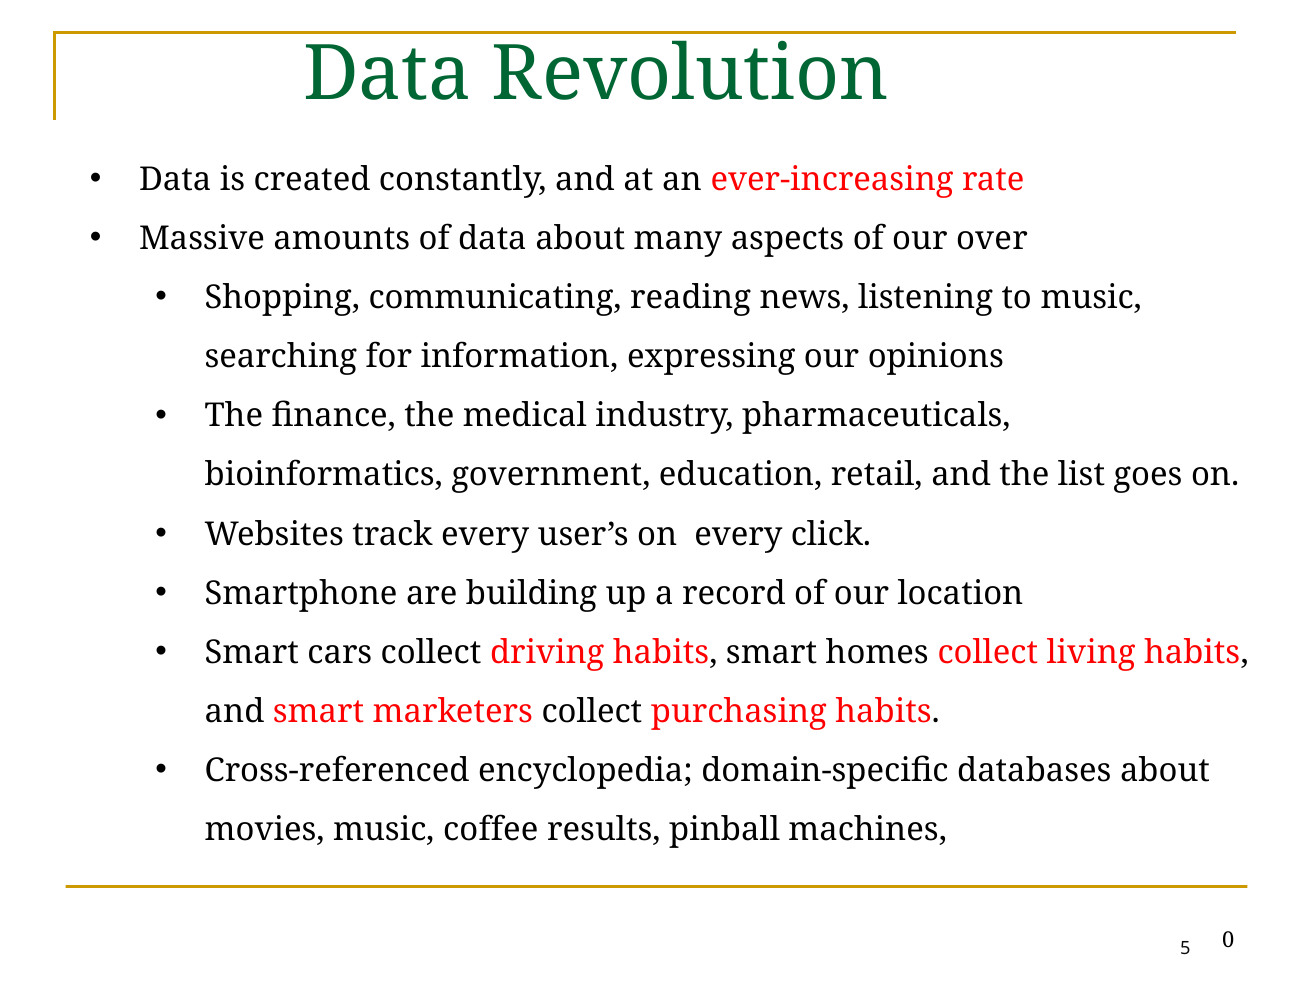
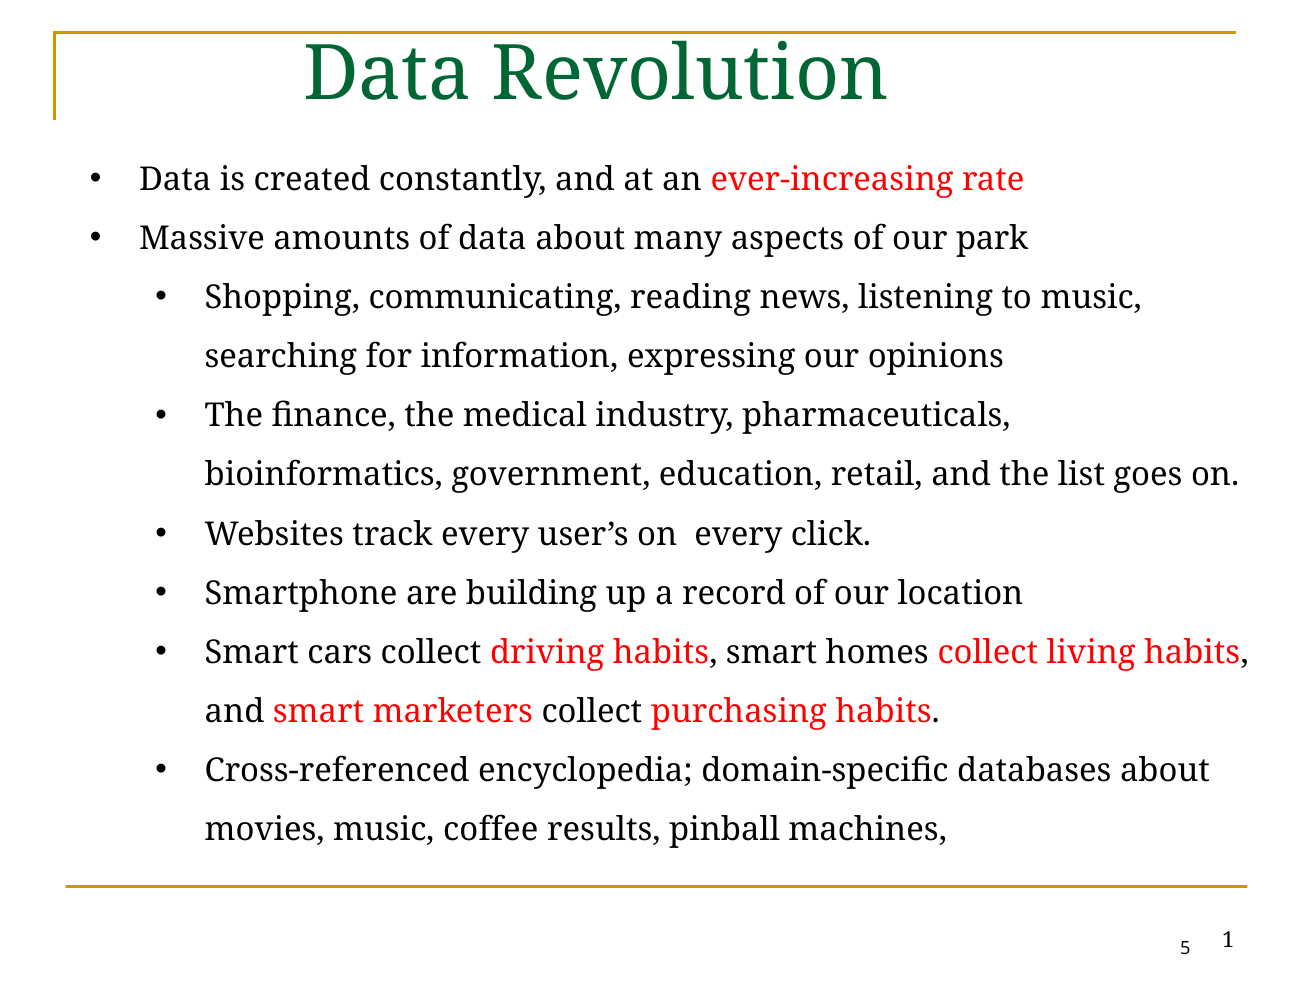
over: over -> park (992, 239)
0: 0 -> 1 (1228, 940)
